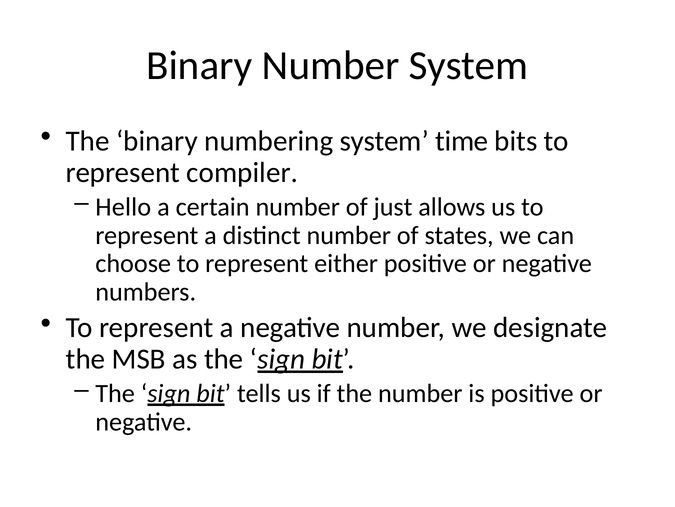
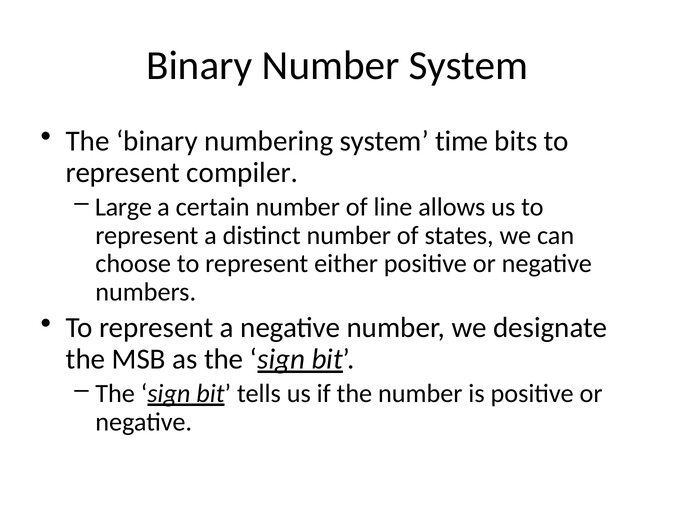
Hello: Hello -> Large (123, 207)
just: just -> line (393, 207)
